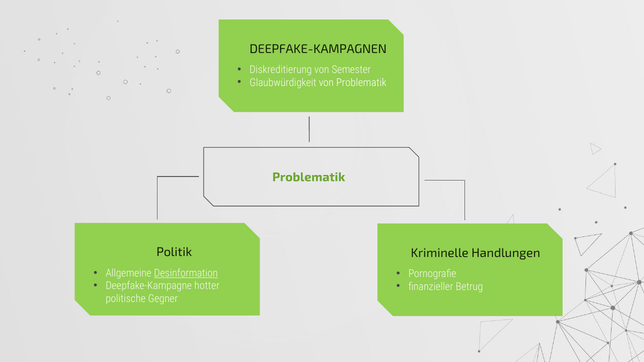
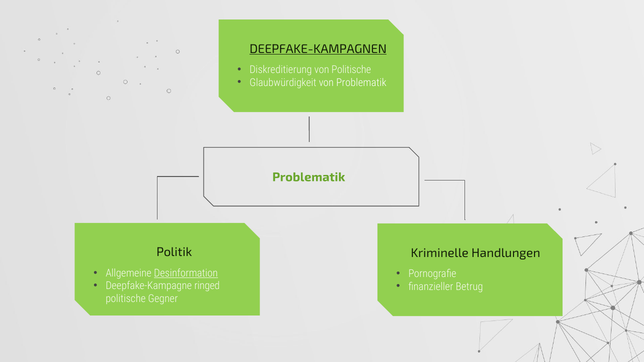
DEEPFAKE-KAMPAGNEN underline: none -> present (318, 49)
von Semester: Semester -> Politische (351, 70)
hotter: hotter -> ringed (207, 286)
